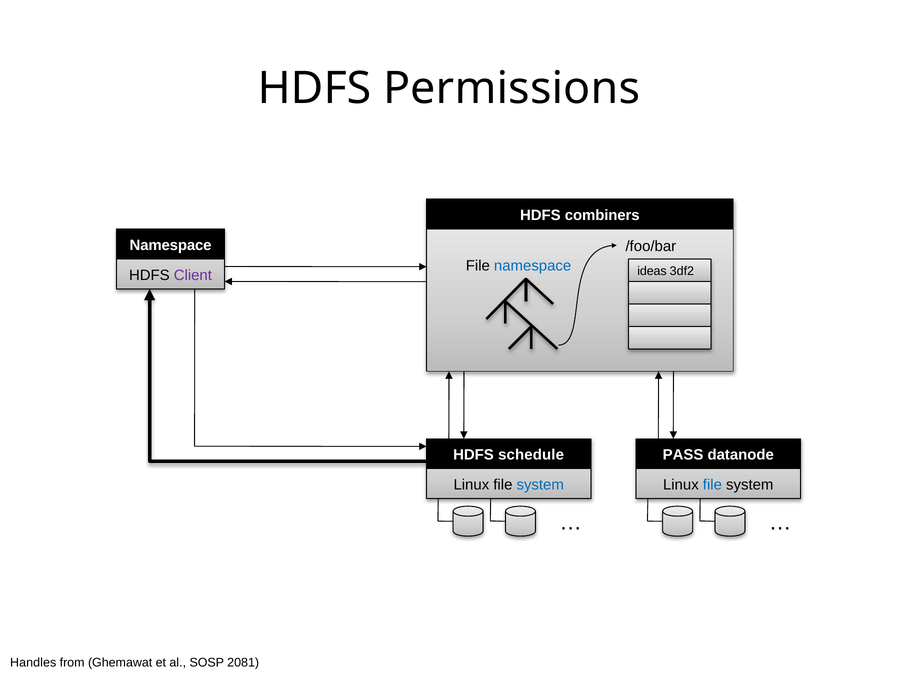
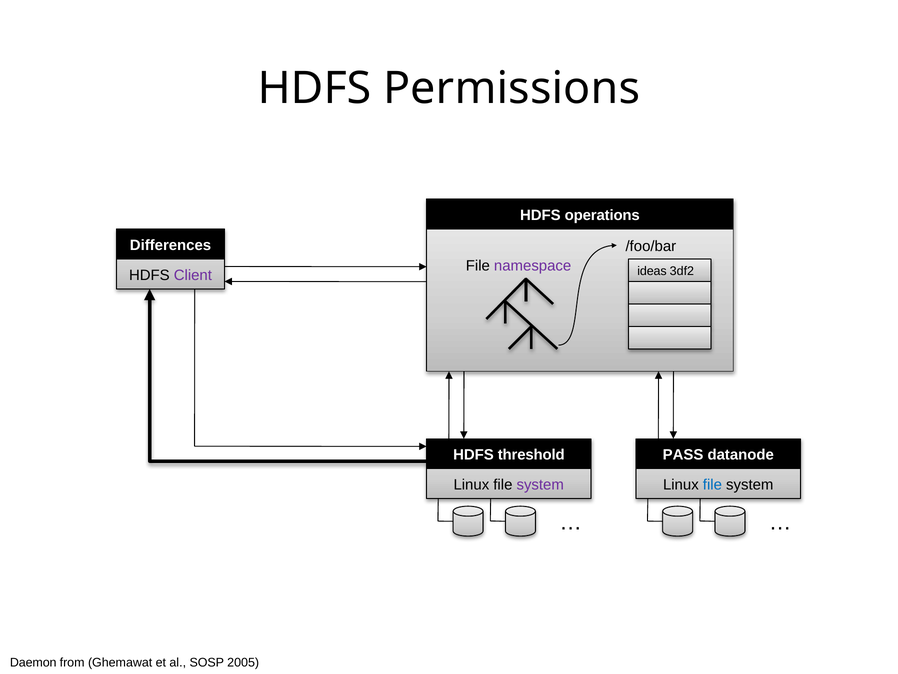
combiners: combiners -> operations (602, 215)
Namespace: Namespace -> Differences (171, 245)
namespace colour: blue -> purple (533, 265)
schedule: schedule -> threshold (531, 454)
system colour: blue -> purple (540, 484)
Handles: Handles -> Daemon (33, 662)
2081: 2081 -> 2005 (243, 662)
